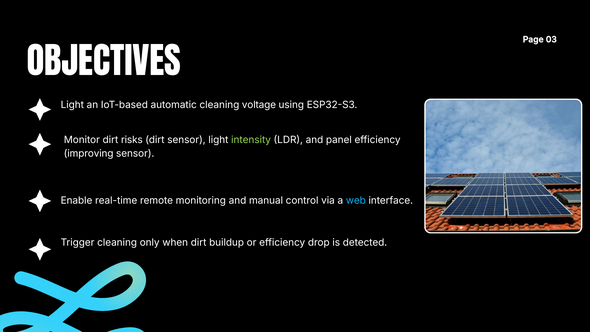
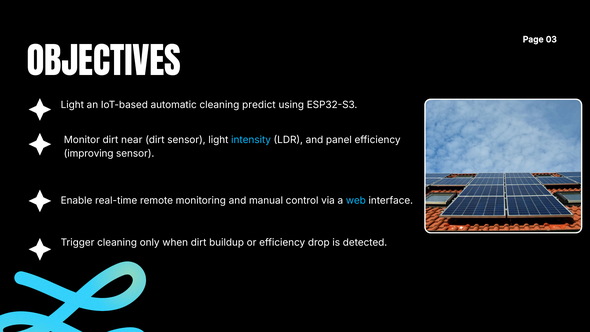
voltage: voltage -> predict (259, 105)
risks: risks -> near (132, 140)
intensity colour: light green -> light blue (251, 140)
